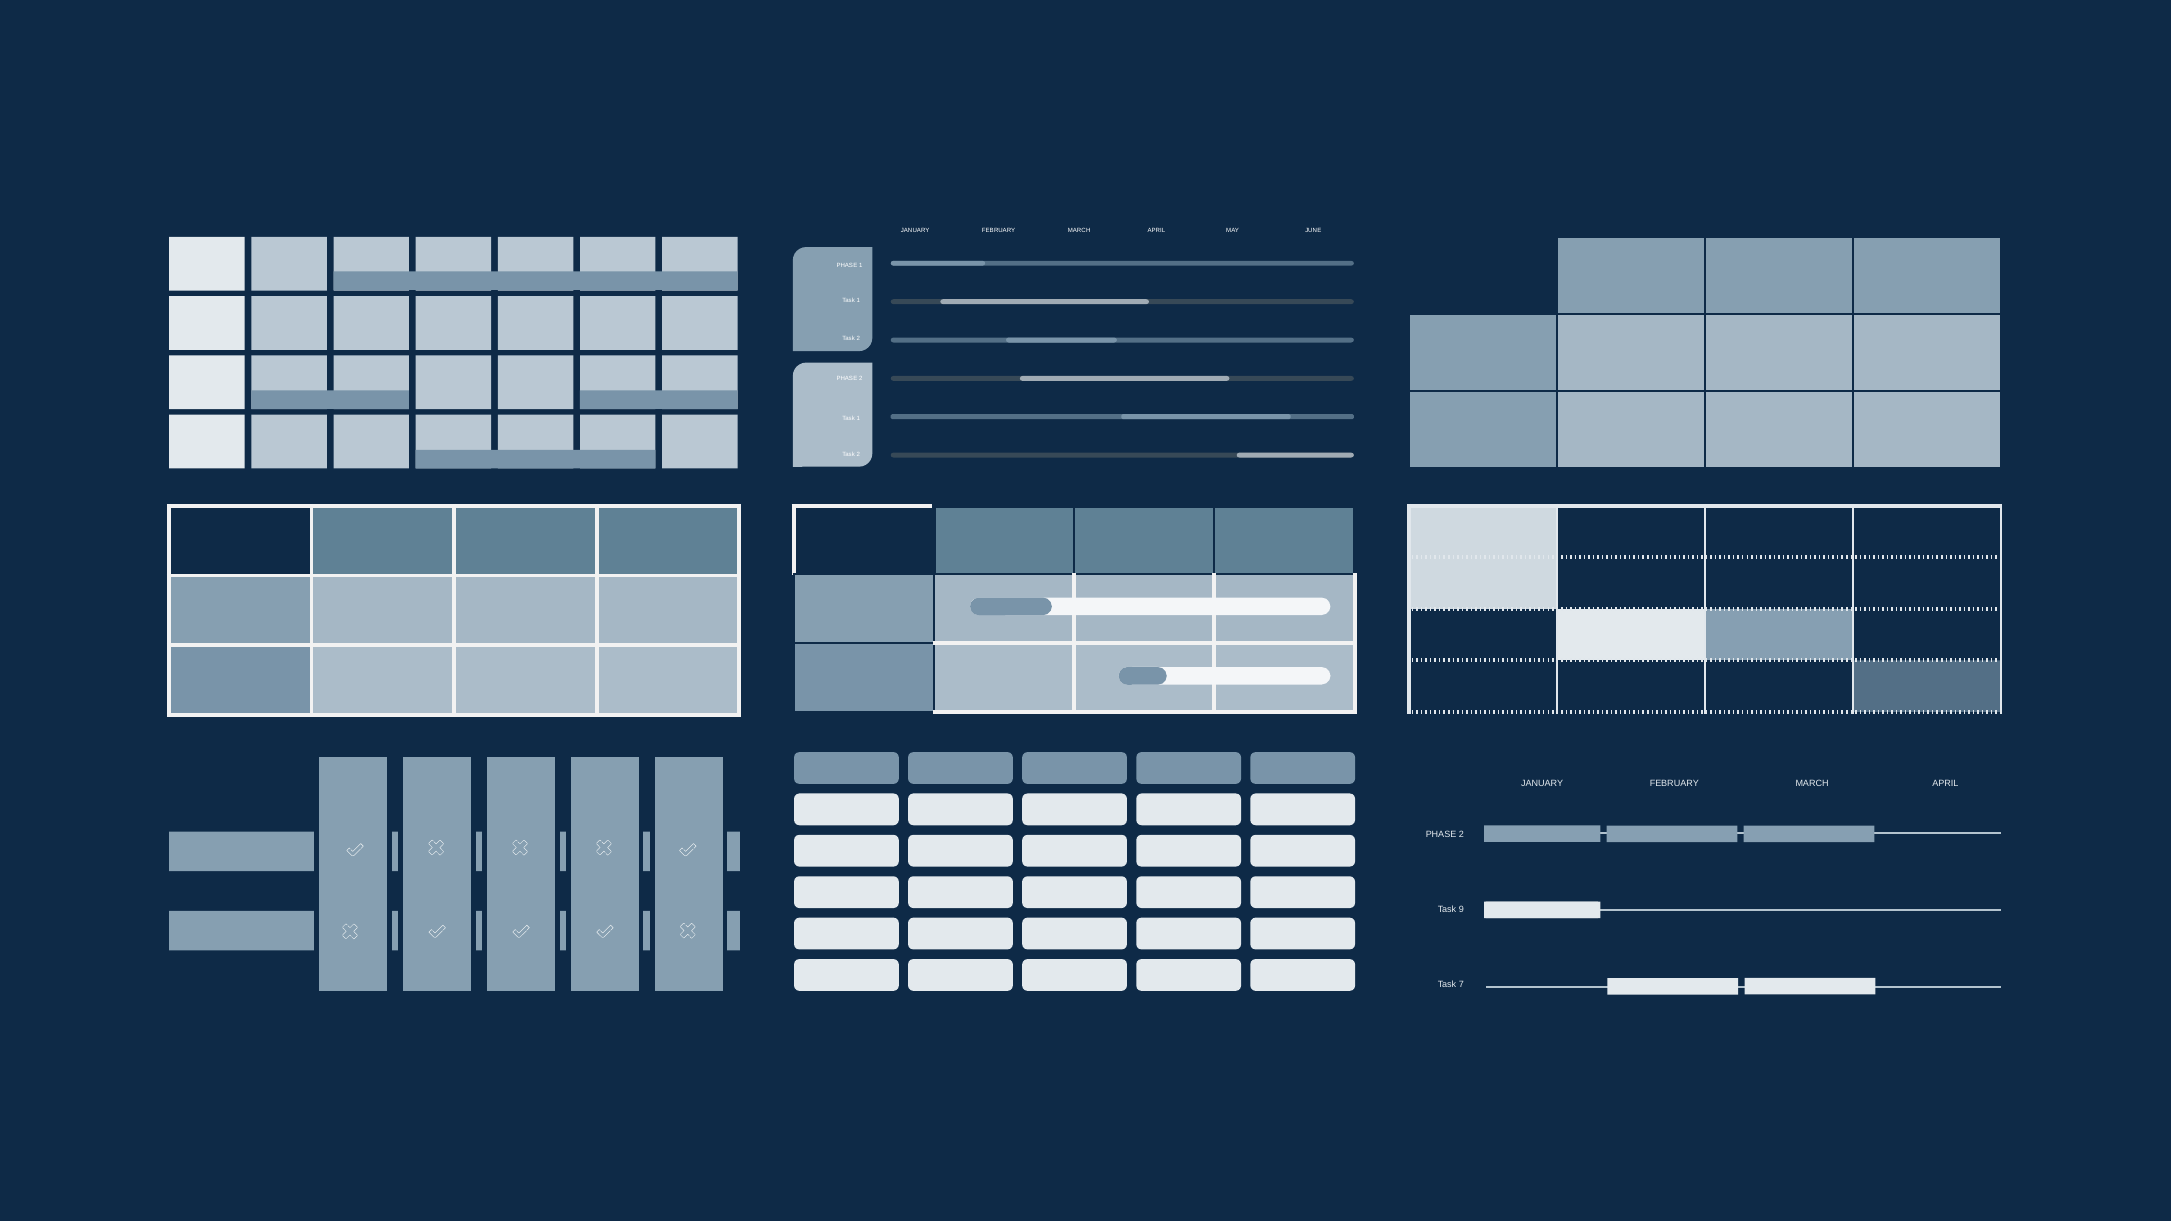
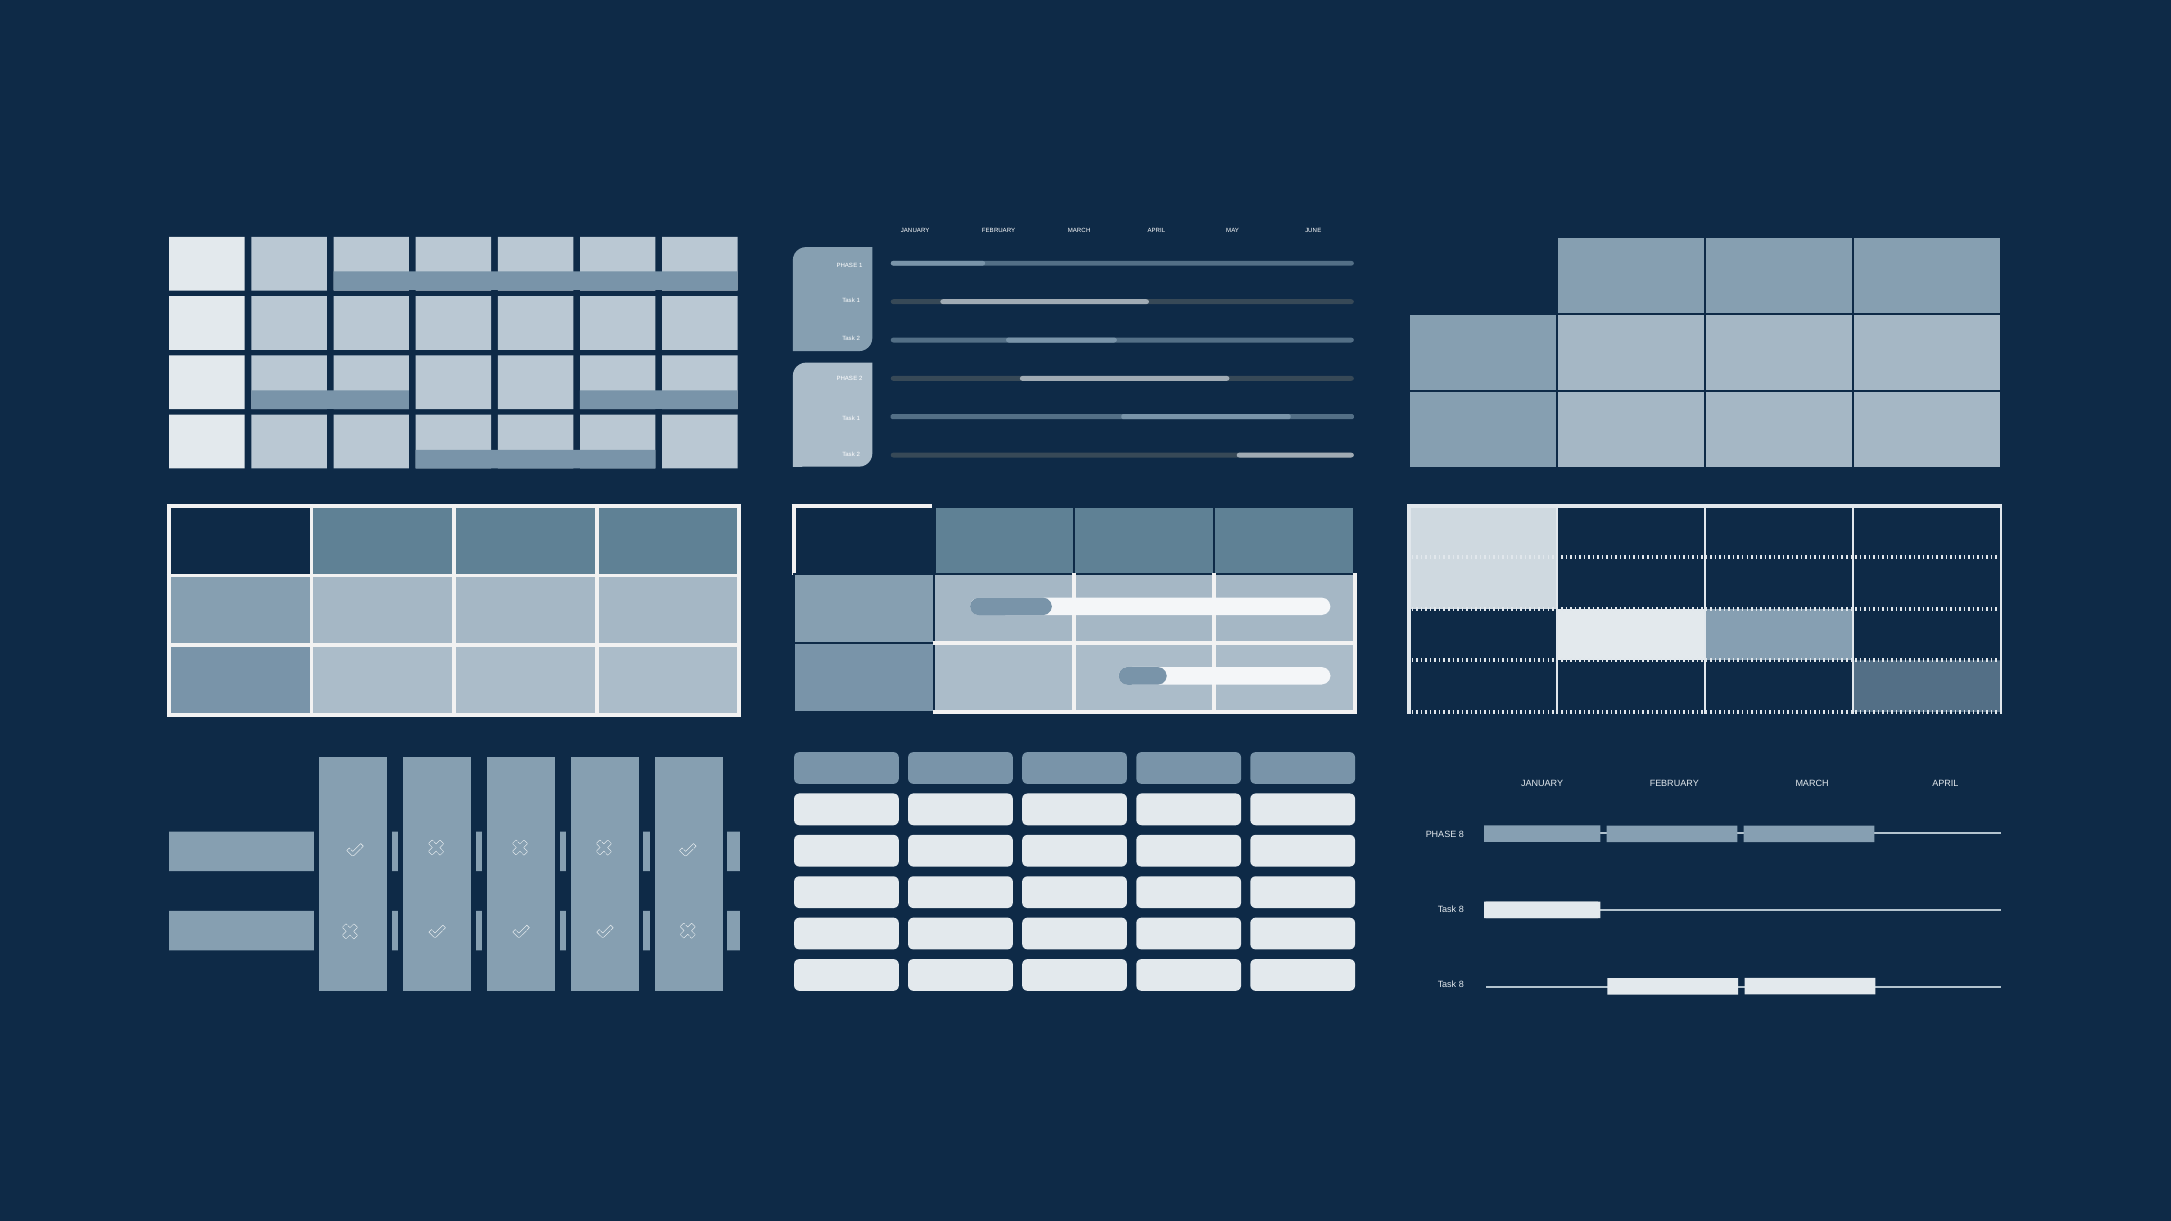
2: 2 -> 8 (1461, 834)
9: 9 -> 8 (1461, 909)
7: 7 -> 8 (1461, 984)
